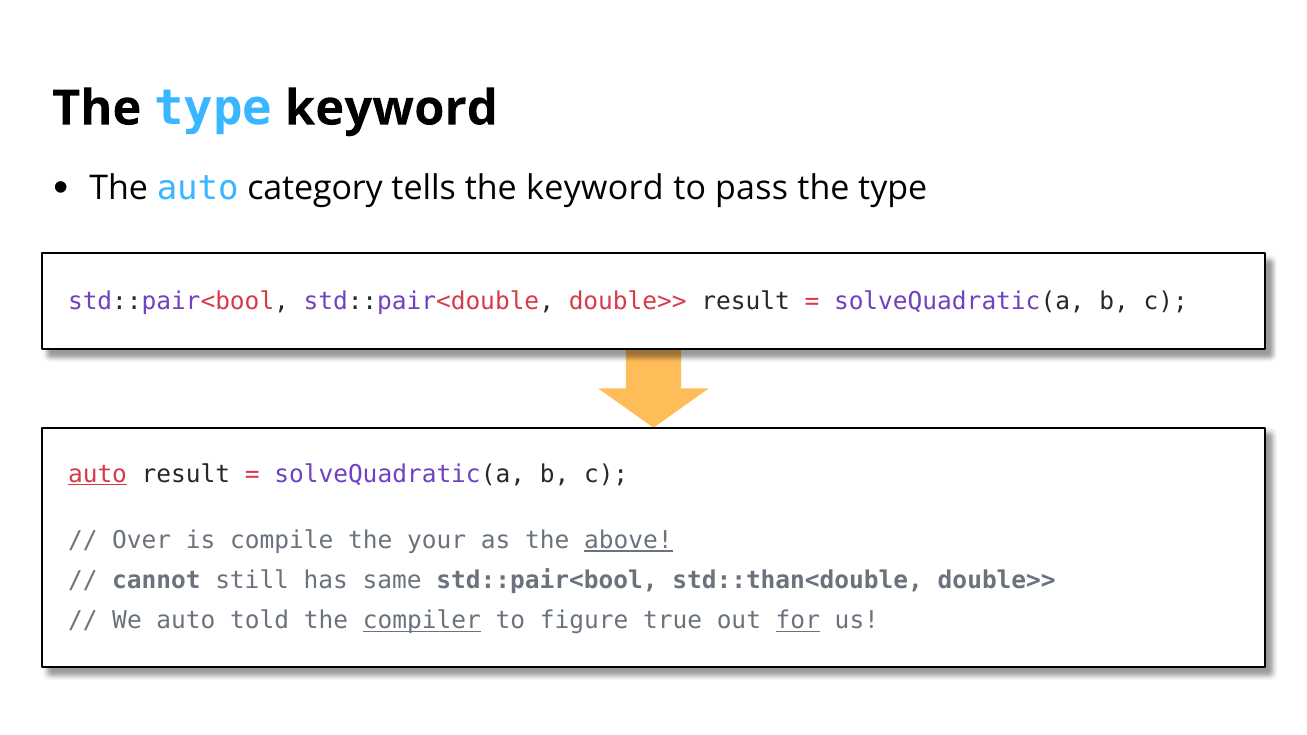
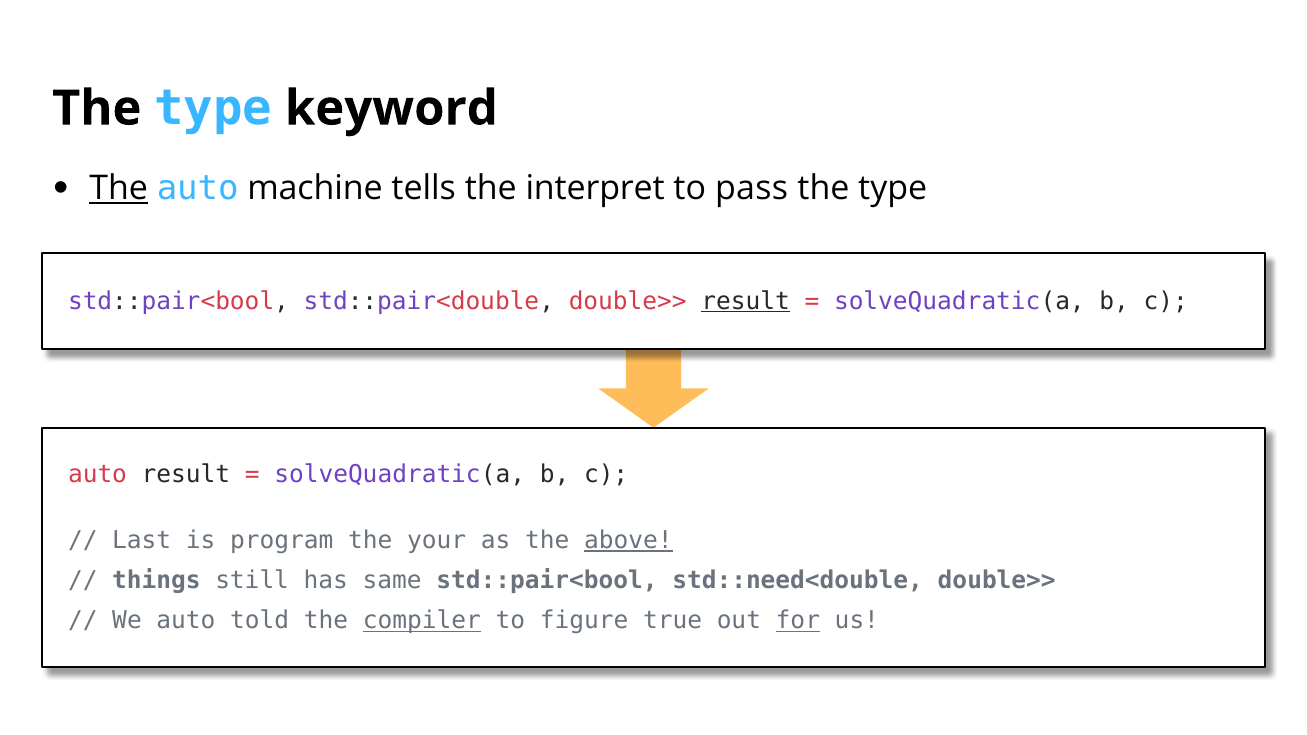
The underline: none -> present (119, 188)
category: category -> machine (315, 188)
the keyword: keyword -> interpret (595, 188)
result underline: none -> present (746, 301)
auto underline: present -> none (98, 474)
Over: Over -> Last (142, 541)
compile: compile -> program (282, 541)
cannot: cannot -> things (156, 581)
std::than<double: std::than<double -> std::need<double (798, 581)
